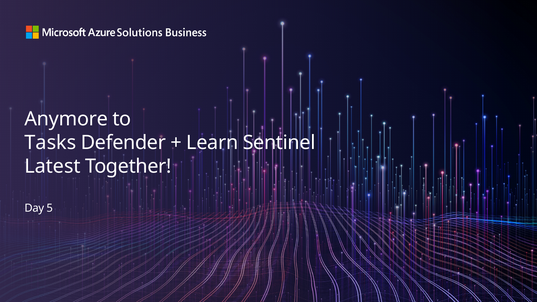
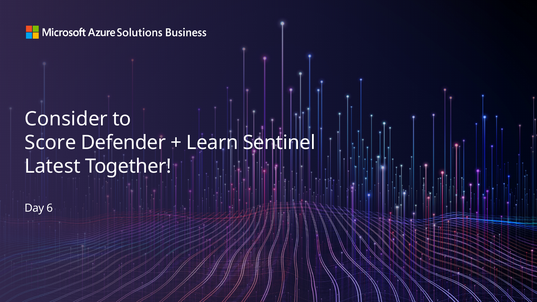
Anymore: Anymore -> Consider (66, 119)
Tasks: Tasks -> Score (50, 143)
5: 5 -> 6 (50, 208)
